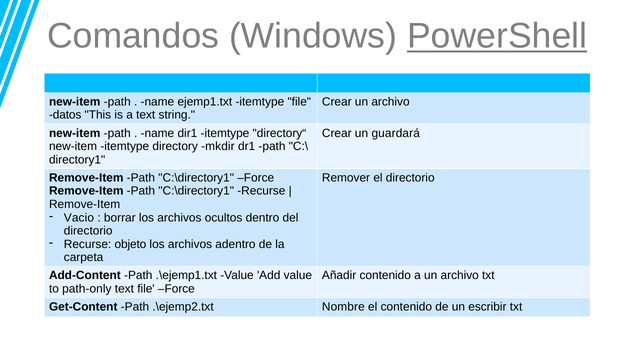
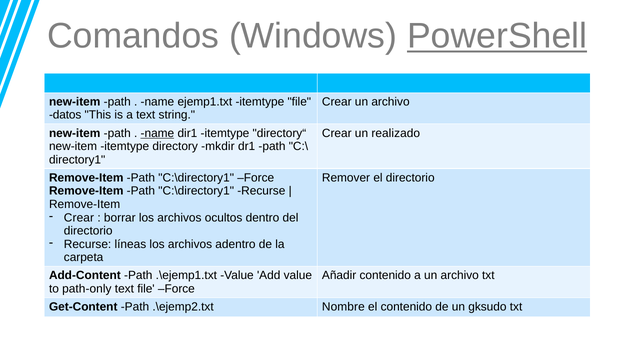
name underline: none -> present (157, 133)
guardará: guardará -> realizado (396, 133)
Vacio: Vacio -> Crear (79, 218)
objeto: objeto -> líneas (130, 244)
escribir: escribir -> gksudo (487, 307)
